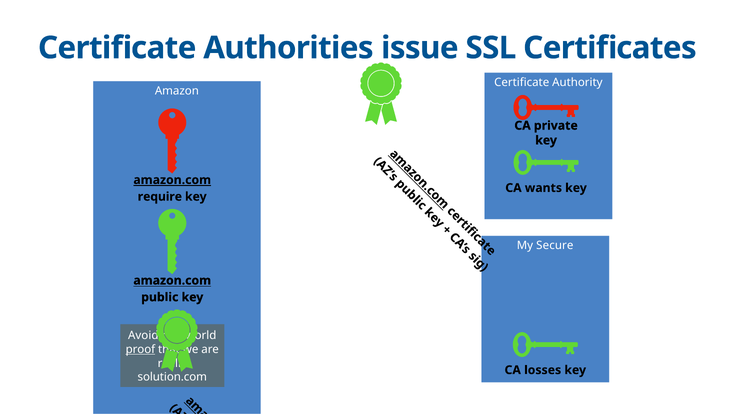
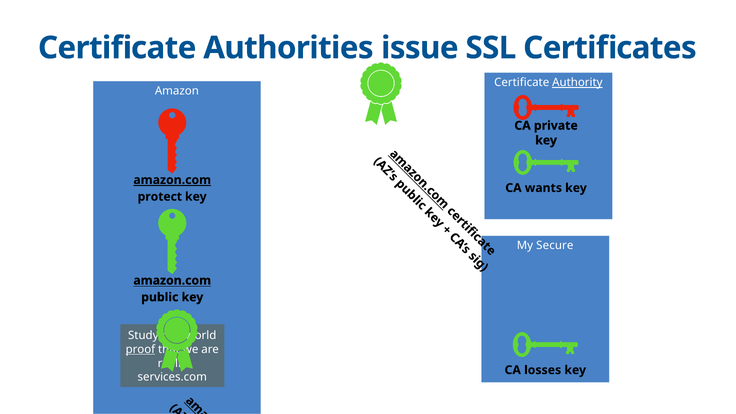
Authority underline: none -> present (577, 83)
require: require -> protect (160, 197)
Avoid: Avoid -> Study (143, 336)
solution.com: solution.com -> services.com (172, 377)
